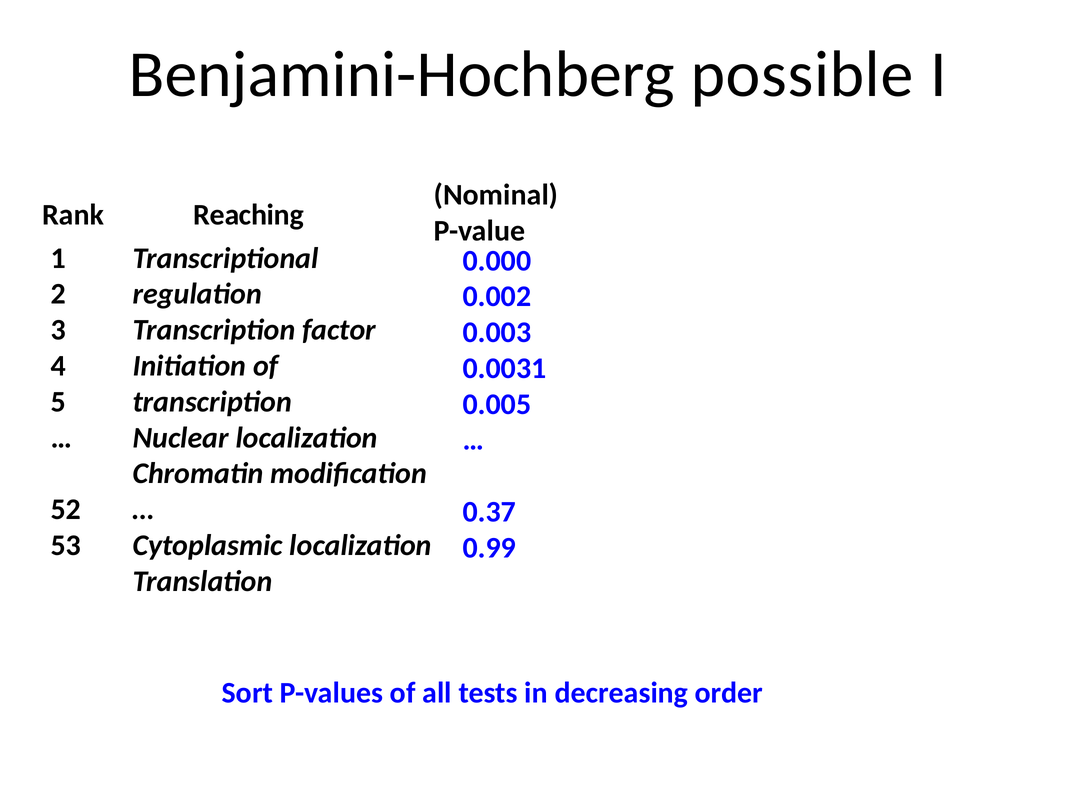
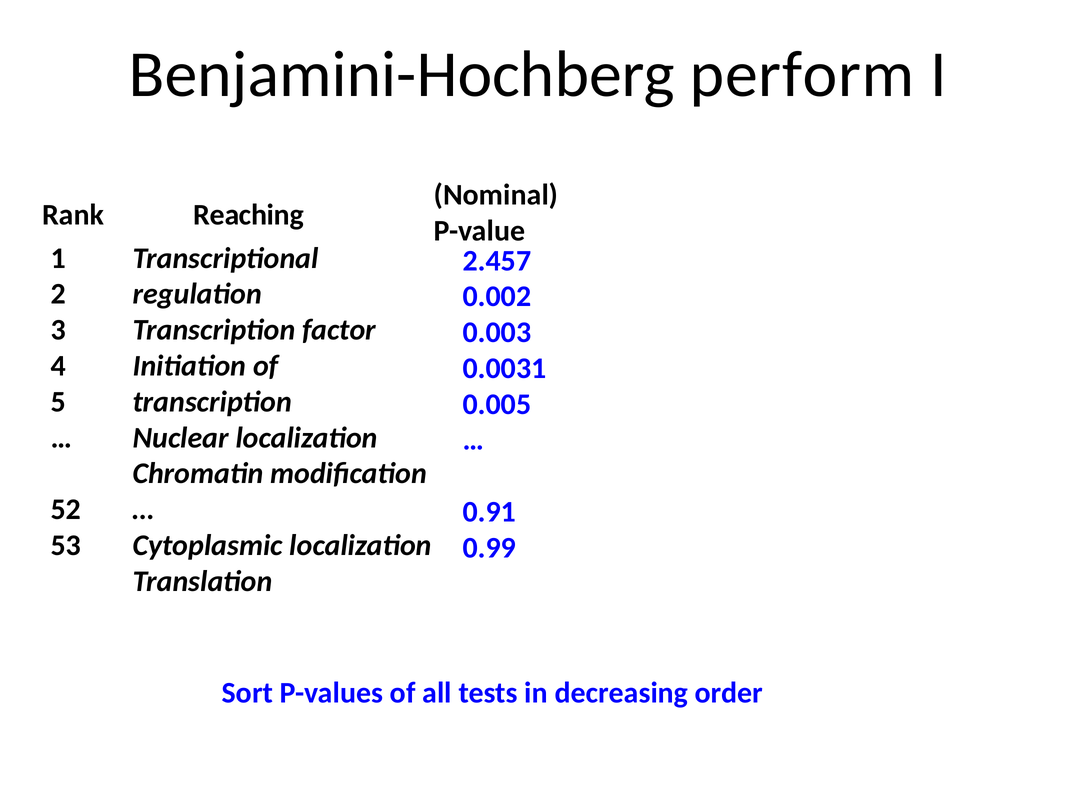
possible: possible -> perform (802, 75)
0.000: 0.000 -> 2.457 (497, 261)
0.37: 0.37 -> 0.91 (489, 512)
